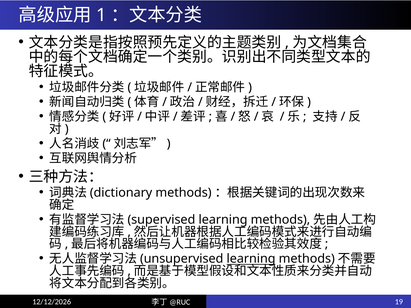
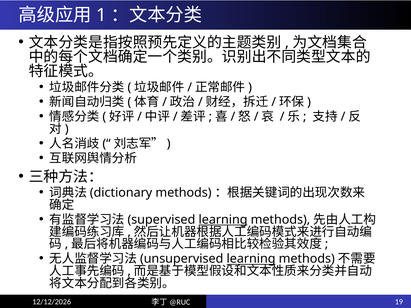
learning underline: none -> present (223, 220)
